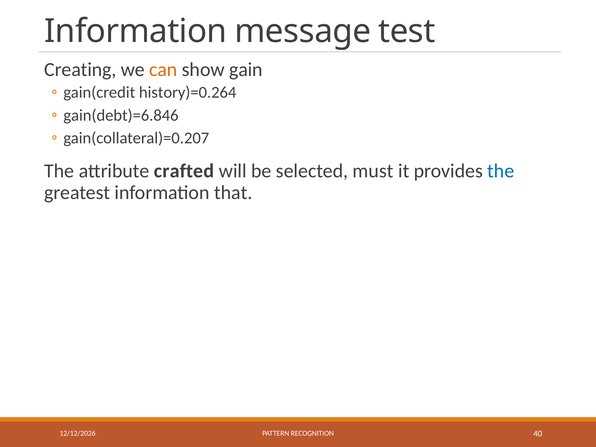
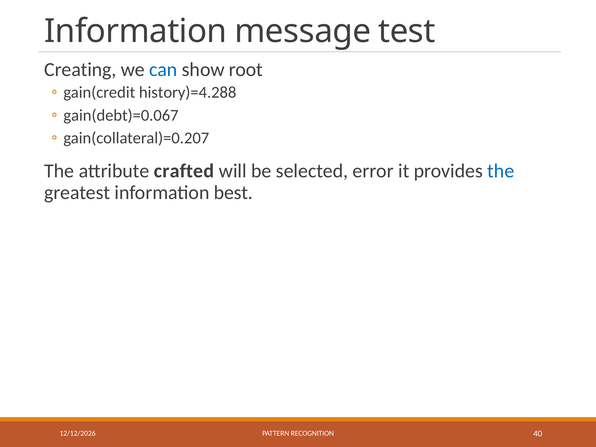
can colour: orange -> blue (163, 69)
gain: gain -> root (246, 69)
history)=0.264: history)=0.264 -> history)=4.288 (188, 92)
gain(debt)=6.846: gain(debt)=6.846 -> gain(debt)=0.067 (121, 115)
must: must -> error (373, 171)
that: that -> best (233, 193)
